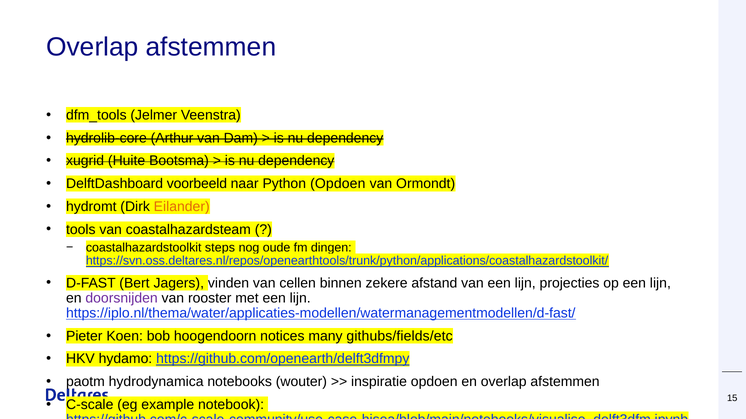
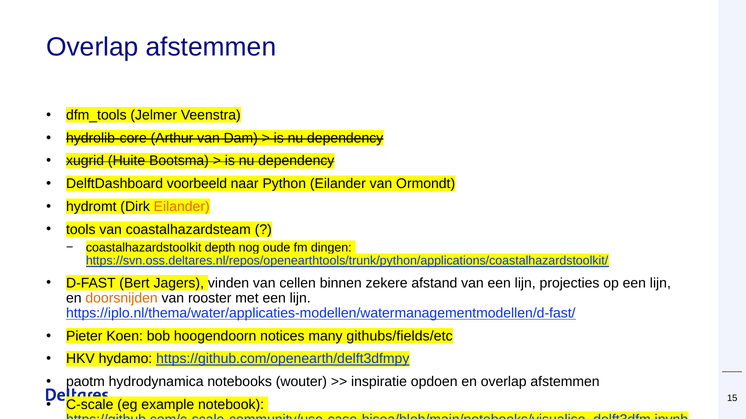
Python Opdoen: Opdoen -> Eilander (338, 184)
steps: steps -> depth (220, 248)
doorsnijden colour: purple -> orange (122, 298)
